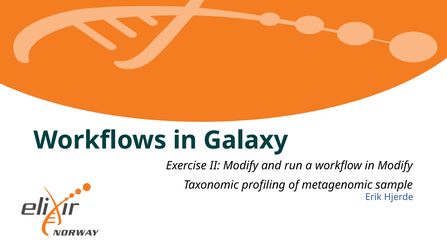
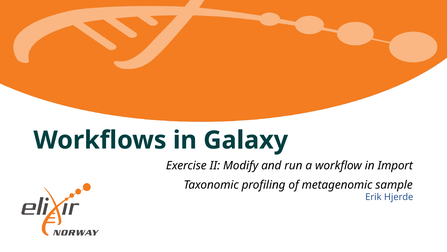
in Modify: Modify -> Import (395, 165)
